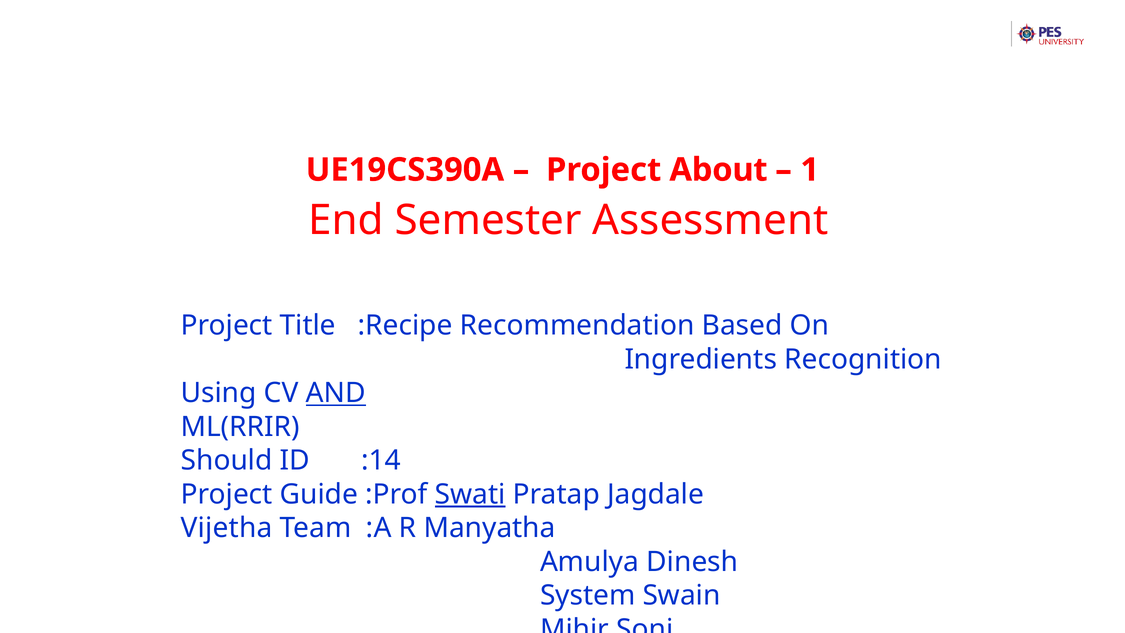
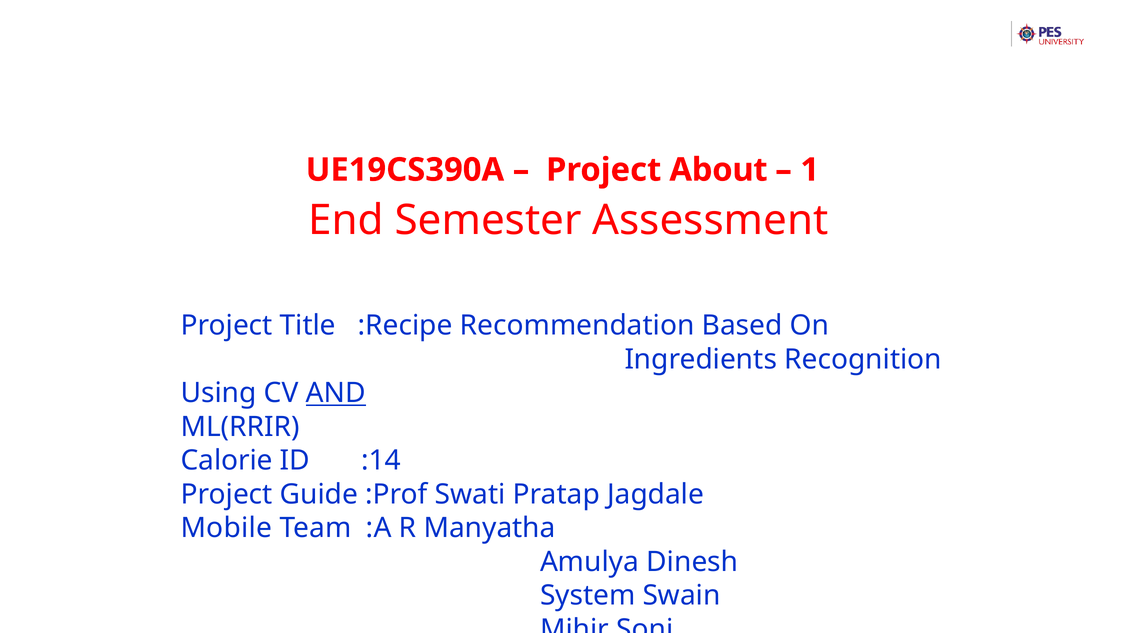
Should: Should -> Calorie (227, 460)
Swati underline: present -> none (470, 494)
Vijetha: Vijetha -> Mobile (226, 528)
